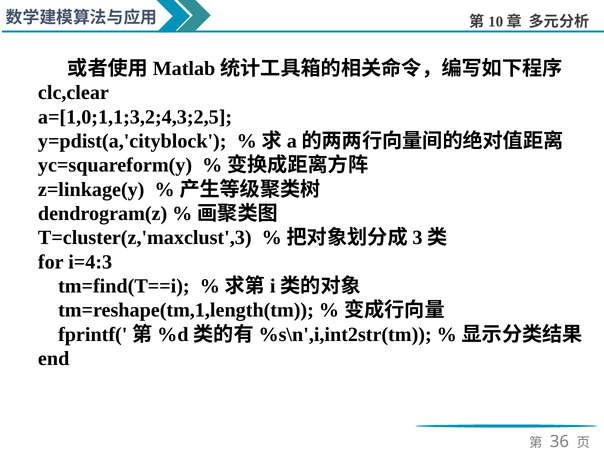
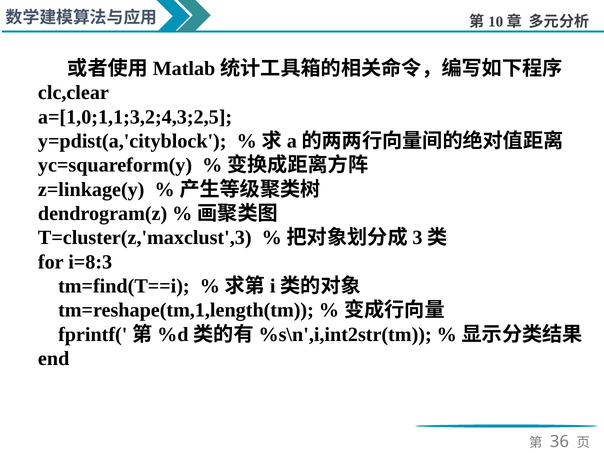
i=4:3: i=4:3 -> i=8:3 (90, 262)
